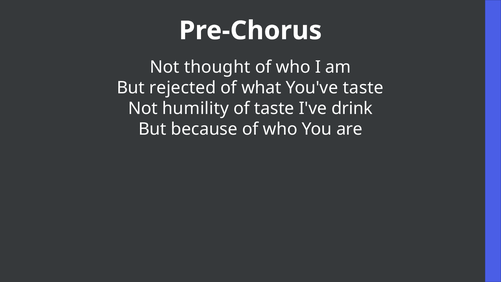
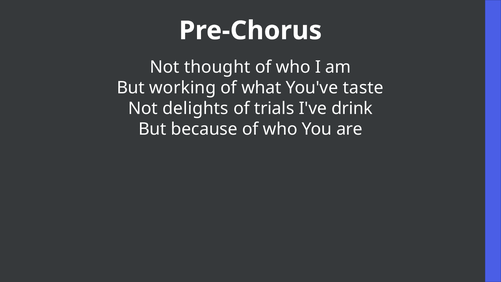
rejected: rejected -> working (183, 88)
humility: humility -> delights (196, 108)
of taste: taste -> trials (274, 108)
